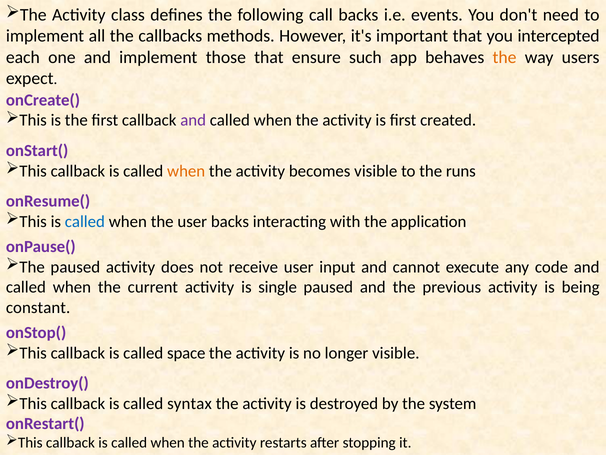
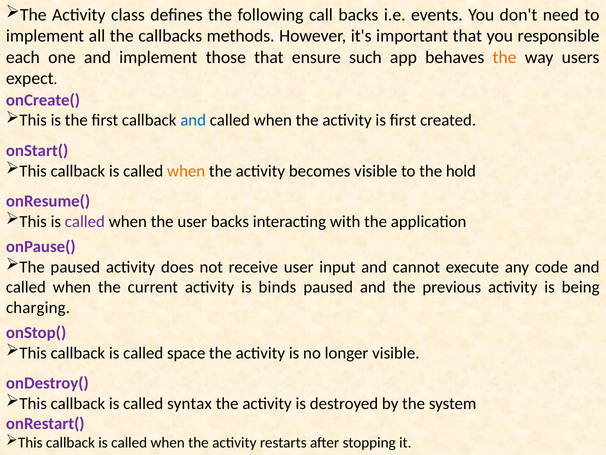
intercepted: intercepted -> responsible (559, 36)
and colour: purple -> blue (193, 120)
runs: runs -> hold (461, 171)
called colour: blue -> purple (85, 221)
single: single -> binds (277, 287)
constant: constant -> charging (38, 307)
